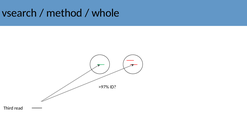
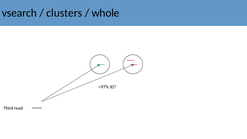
method: method -> clusters (64, 13)
